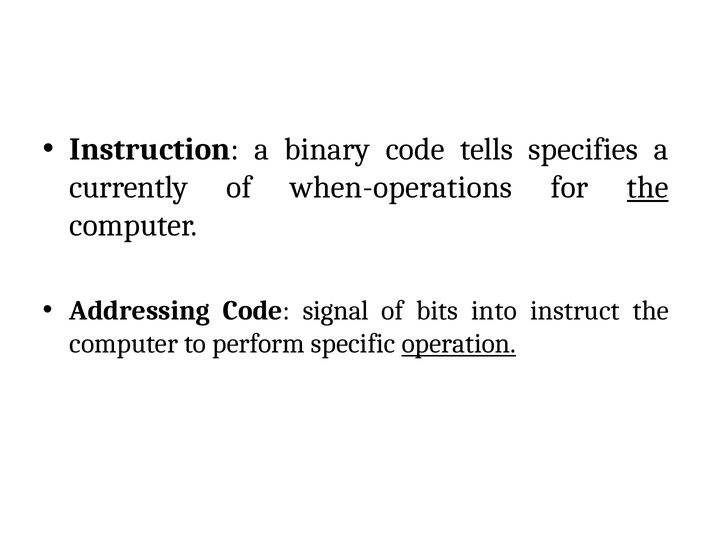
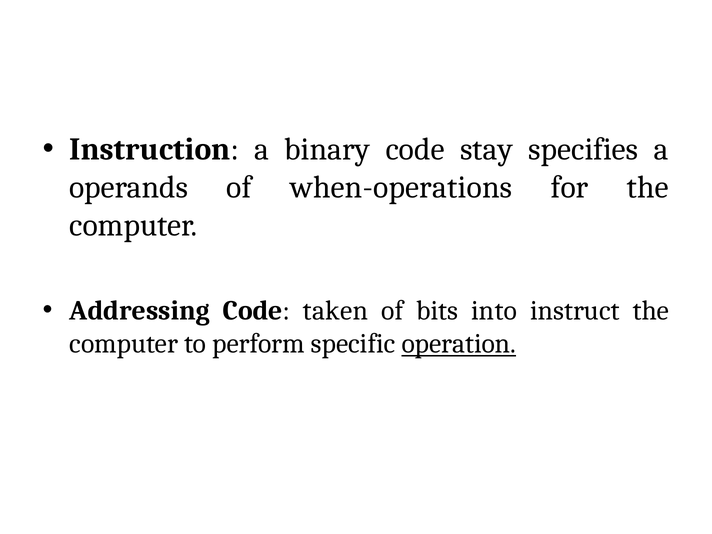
tells: tells -> stay (486, 149)
currently: currently -> operands (129, 187)
the underline: present -> none (648, 187)
signal: signal -> taken (336, 311)
